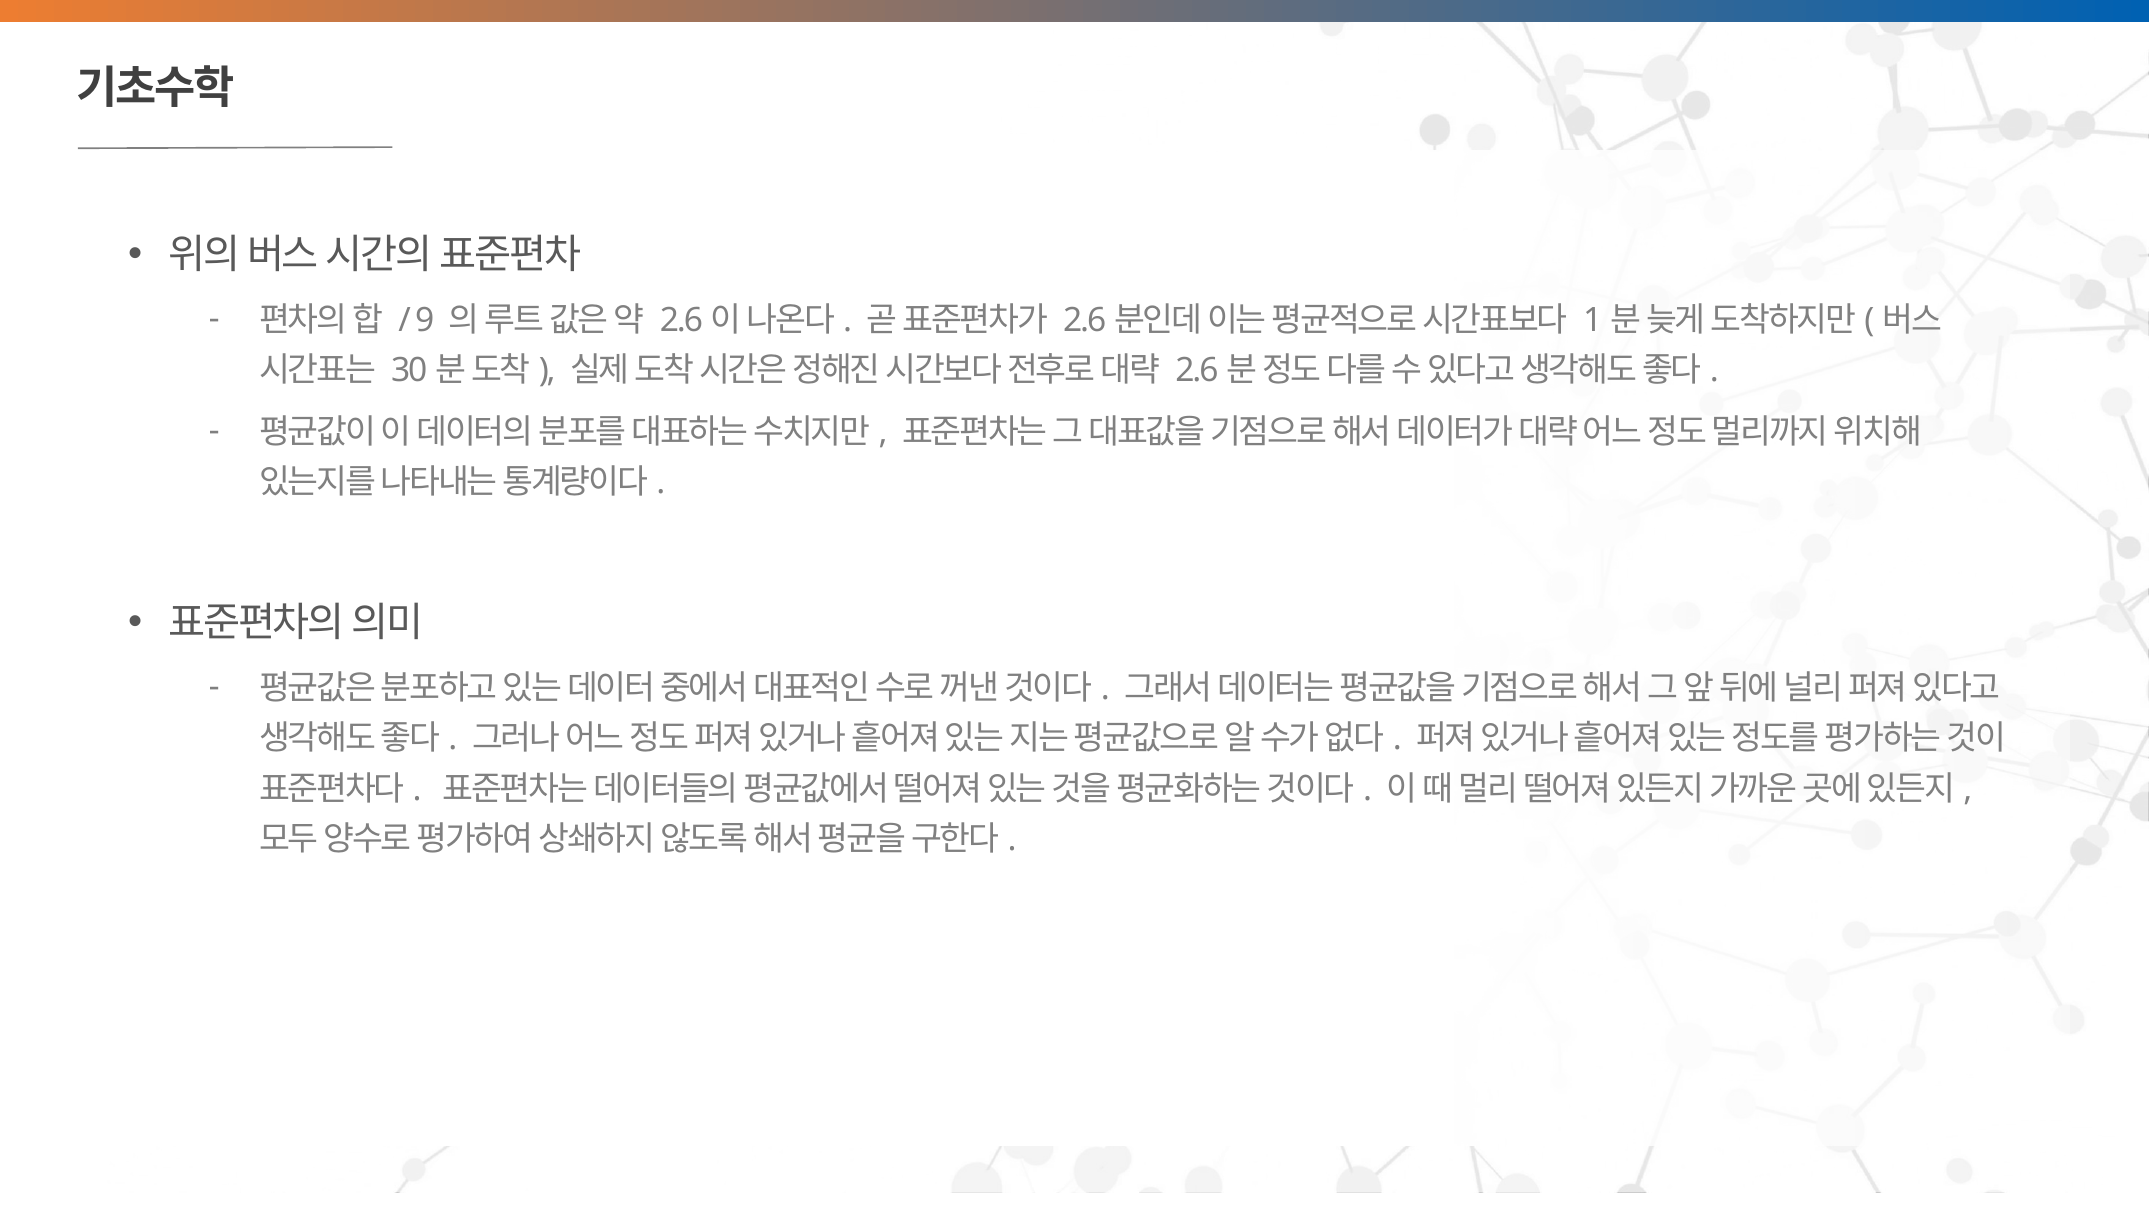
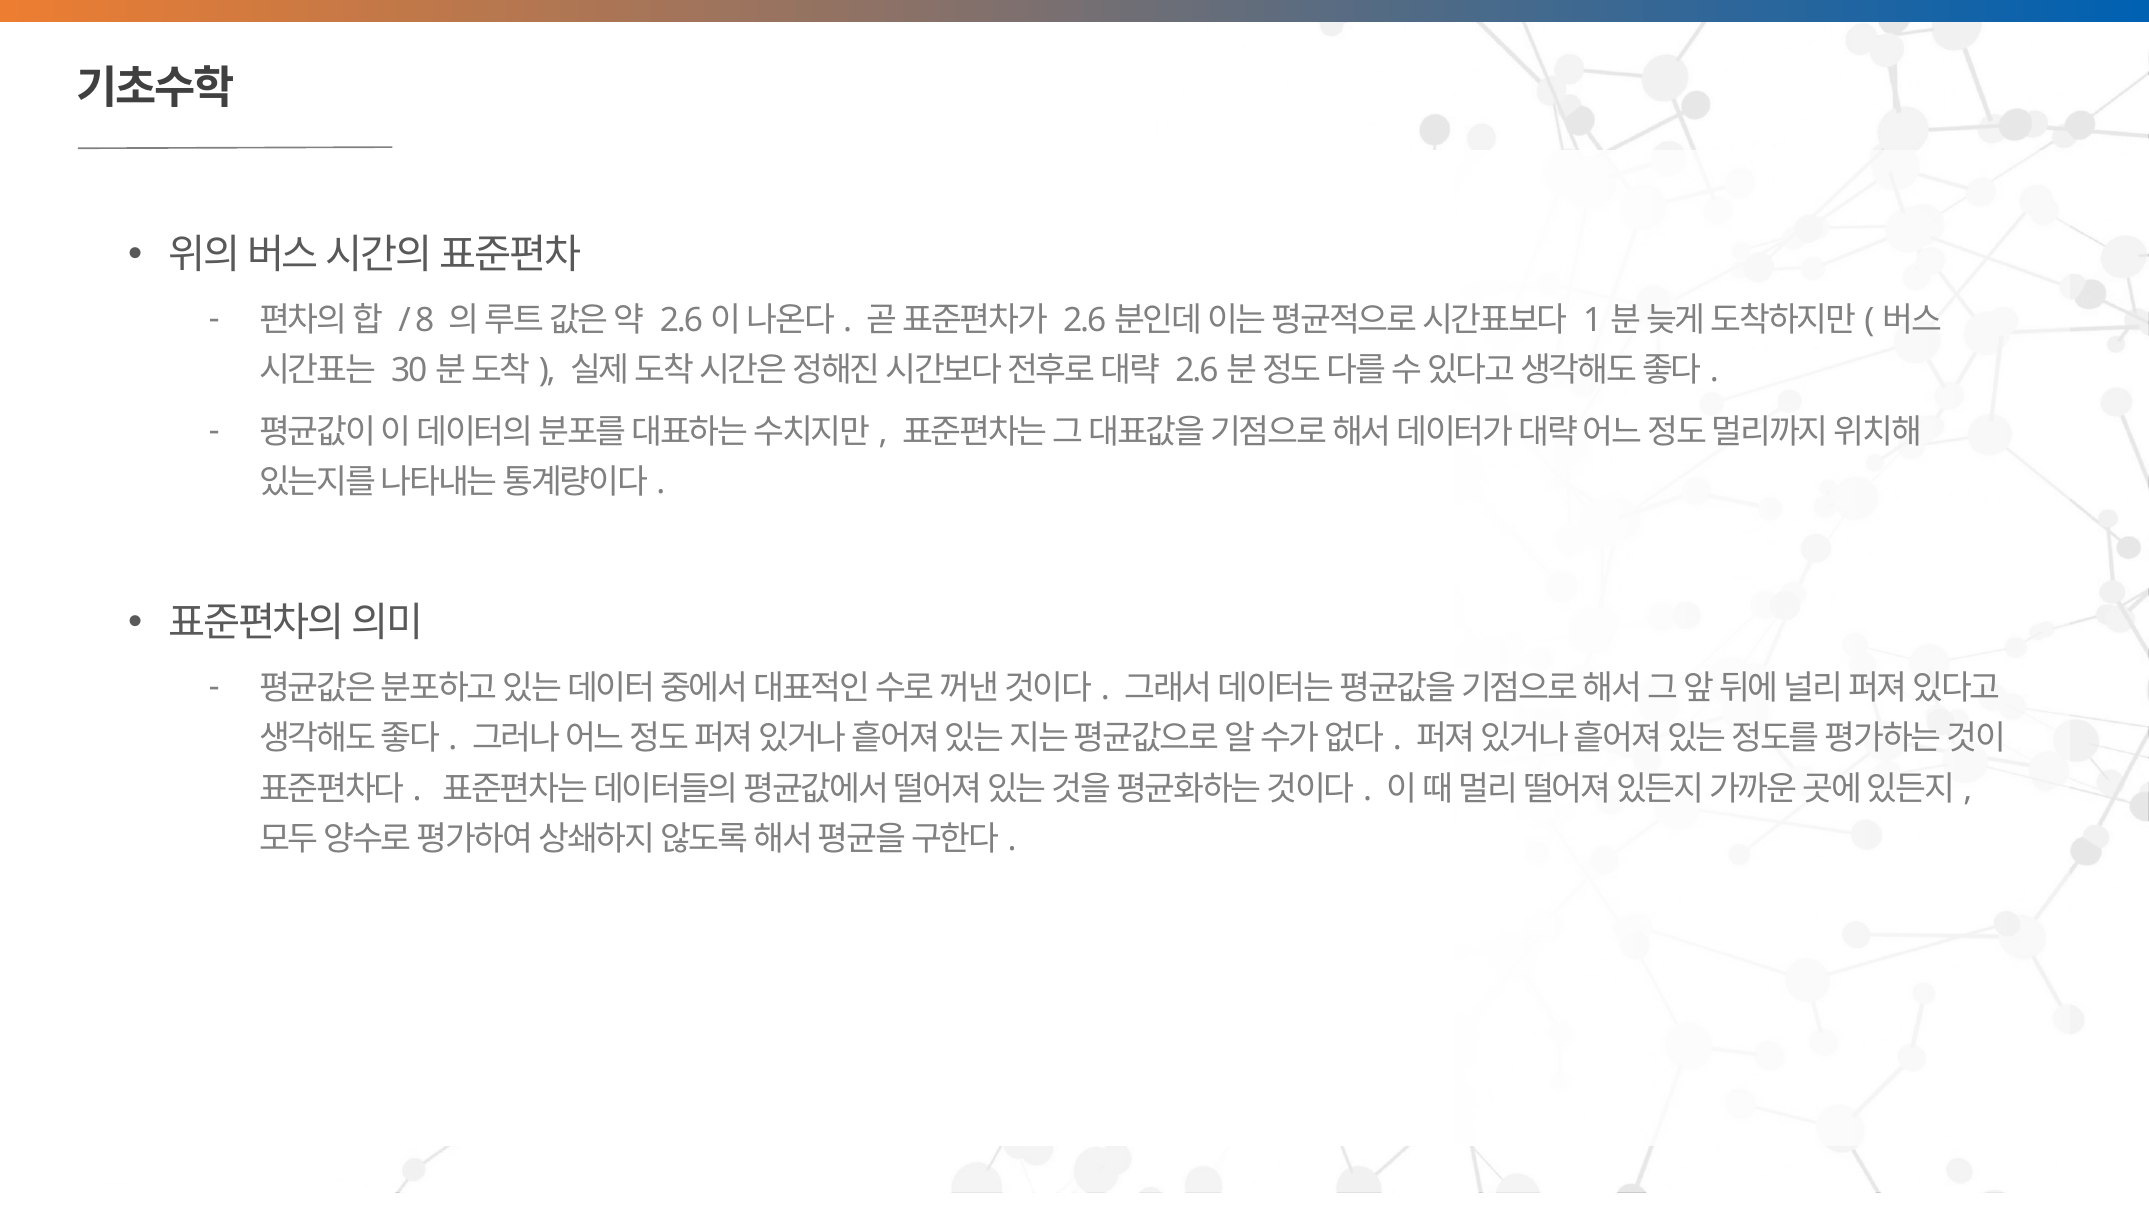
9: 9 -> 8 (425, 320)
